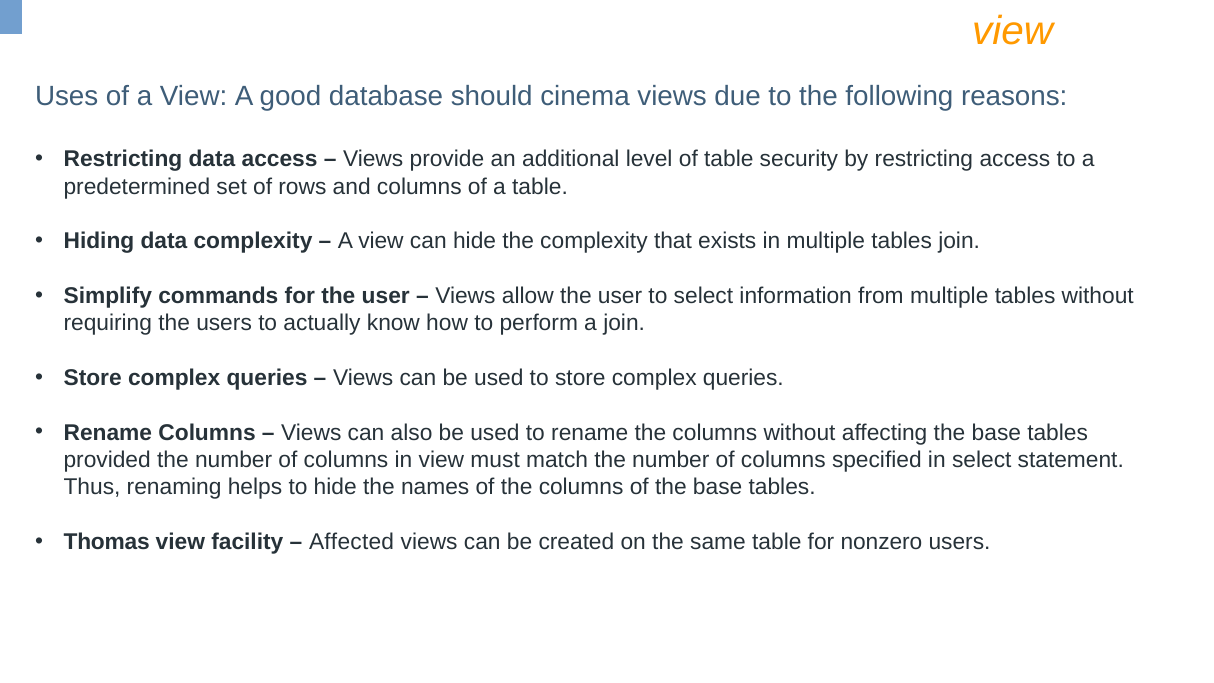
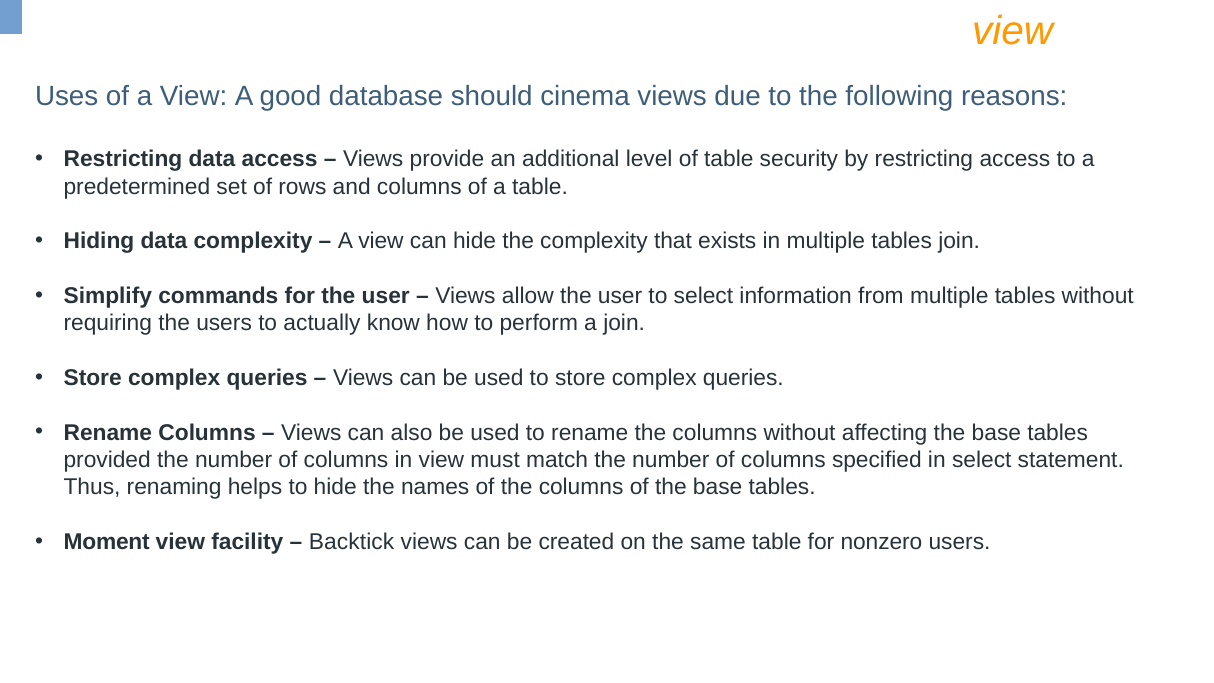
Thomas: Thomas -> Moment (107, 542)
Affected: Affected -> Backtick (352, 542)
